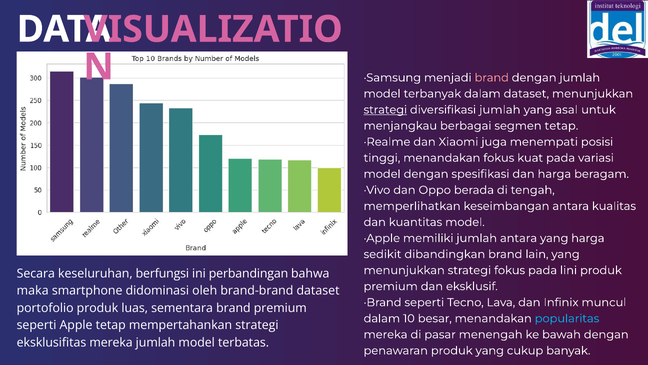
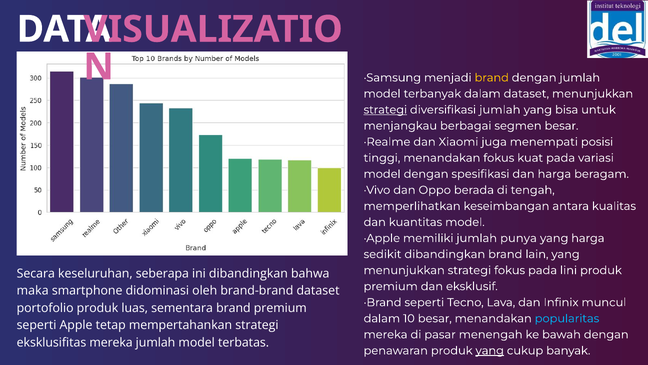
brand colour: pink -> yellow (492, 78)
asal: asal -> bisa (567, 110)
segmen tetap: tetap -> besar (561, 126)
jumlah antara: antara -> punya (518, 238)
berfungsi: berfungsi -> seberapa (162, 273)
ini perbandingan: perbandingan -> dibandingkan (248, 273)
yang underline: none -> present (490, 350)
